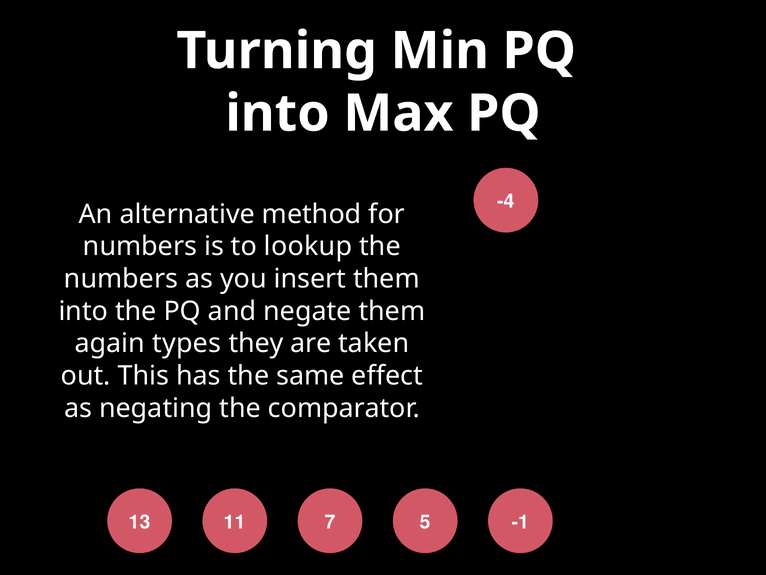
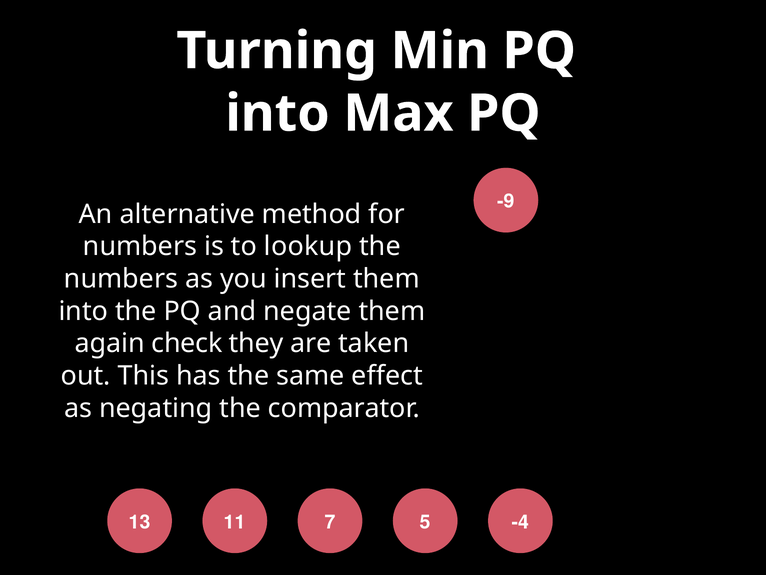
-4: -4 -> -9 (506, 201)
types: types -> check (187, 343)
-1: -1 -> -4 (520, 522)
